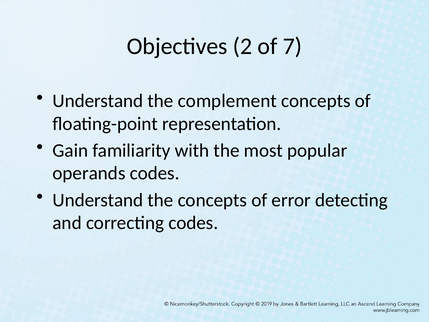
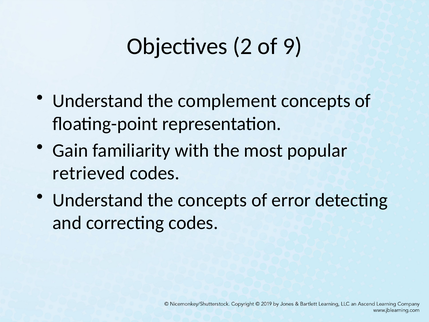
7: 7 -> 9 (292, 46)
operands: operands -> retrieved (89, 173)
